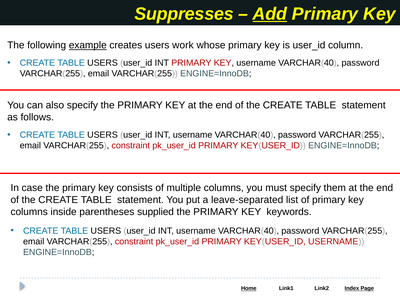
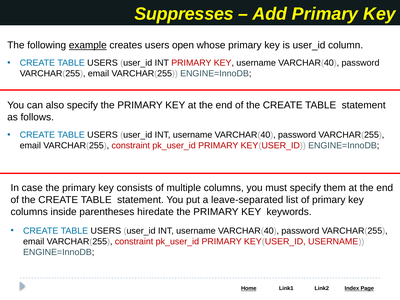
Add underline: present -> none (270, 14)
work: work -> open (183, 45)
supplied: supplied -> hiredate (155, 212)
